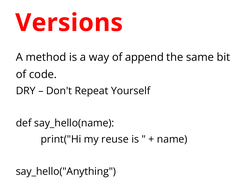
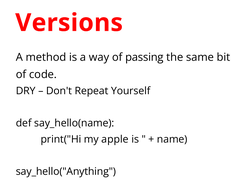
append: append -> passing (144, 57)
reuse: reuse -> apple (115, 139)
